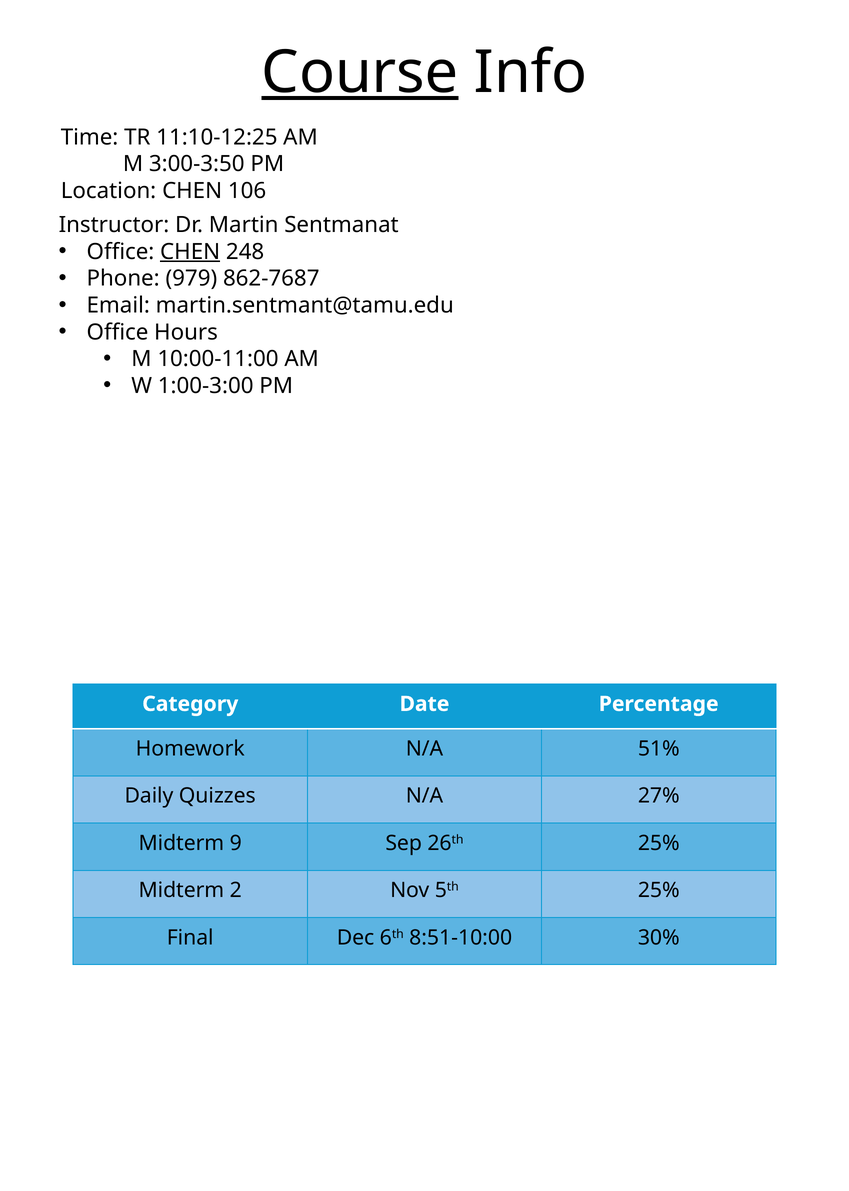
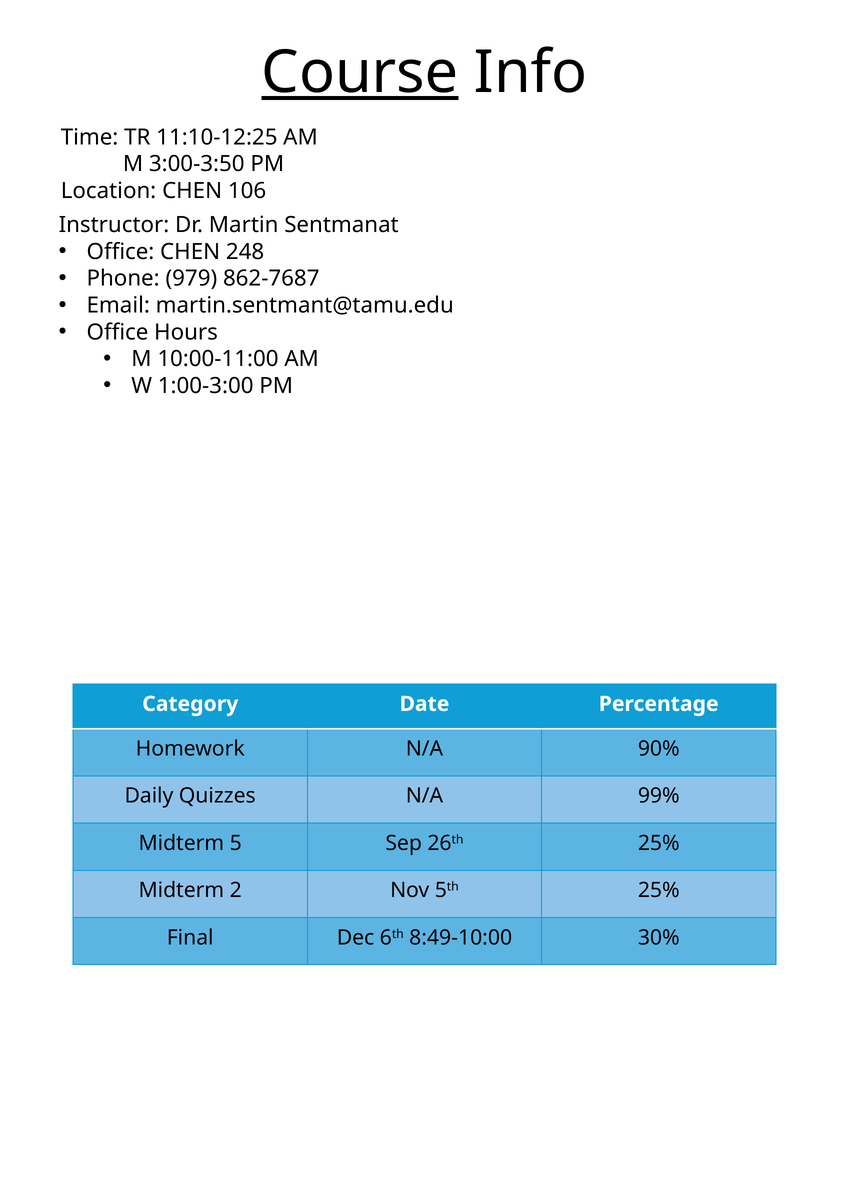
CHEN underline: present -> none (190, 252)
51%: 51% -> 90% (659, 749)
27%: 27% -> 99% (659, 796)
9: 9 -> 5 (236, 844)
8:51-10:00: 8:51-10:00 -> 8:49-10:00 (461, 938)
